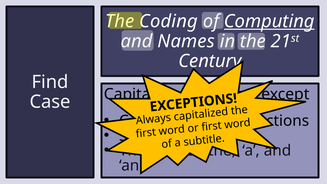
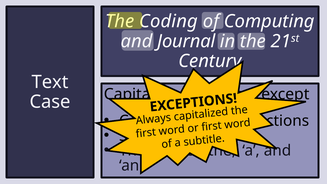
Computing underline: present -> none (269, 21)
Names: Names -> Journal (186, 41)
Find: Find -> Text (50, 82)
